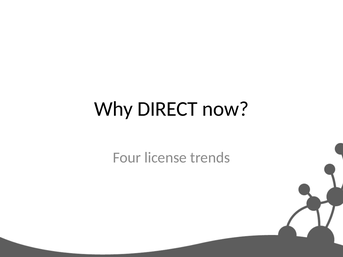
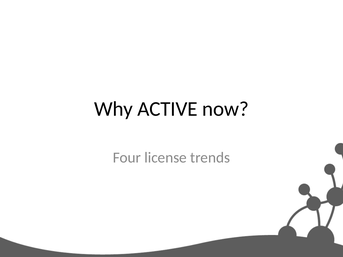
DIRECT: DIRECT -> ACTIVE (168, 109)
